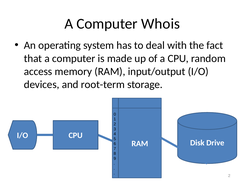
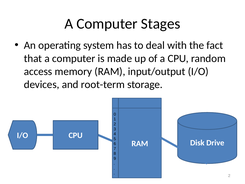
Whois: Whois -> Stages (161, 24)
